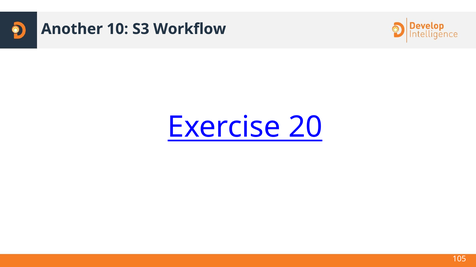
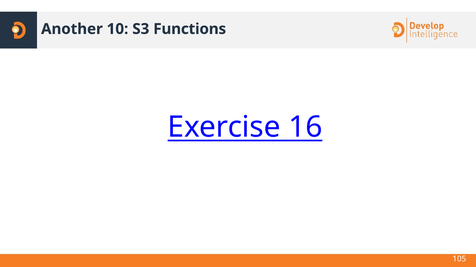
Workflow: Workflow -> Functions (190, 29)
20: 20 -> 16 (305, 127)
